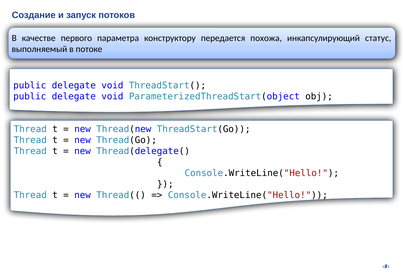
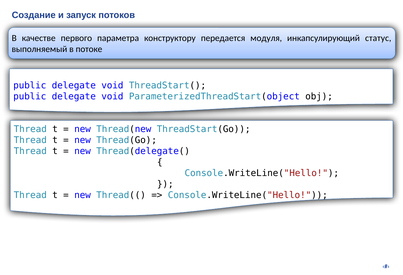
похожа: похожа -> модуля (266, 38)
